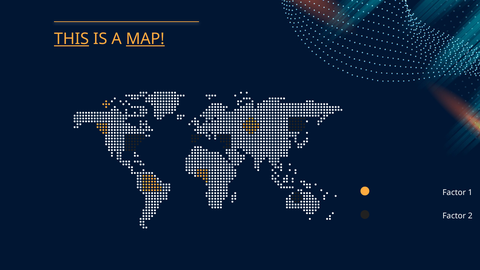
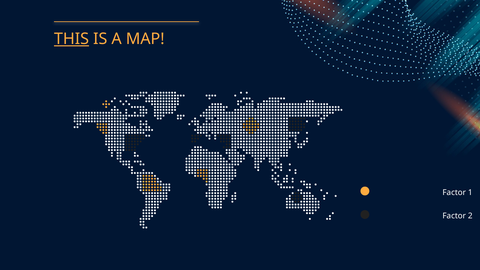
MAP underline: present -> none (145, 39)
